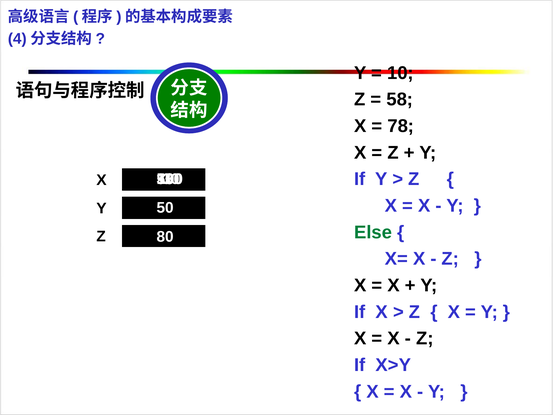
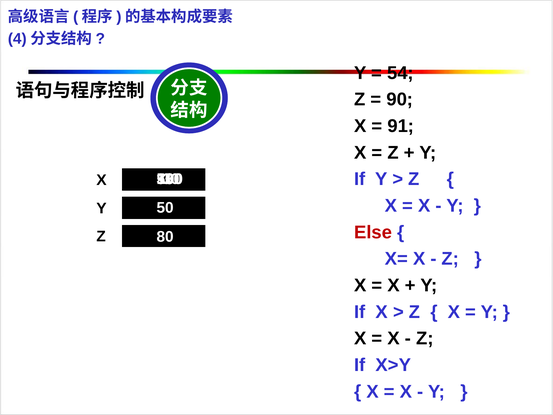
10: 10 -> 54 (400, 73)
58: 58 -> 90 (400, 99)
78: 78 -> 91 (401, 126)
Else colour: green -> red (373, 232)
